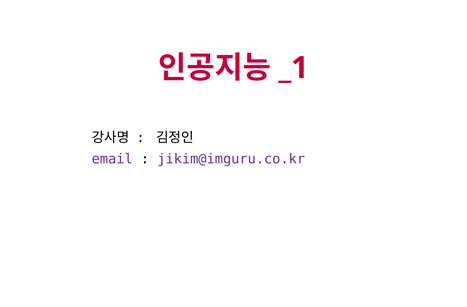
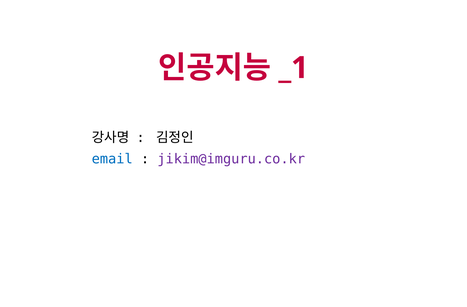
email colour: purple -> blue (112, 159)
